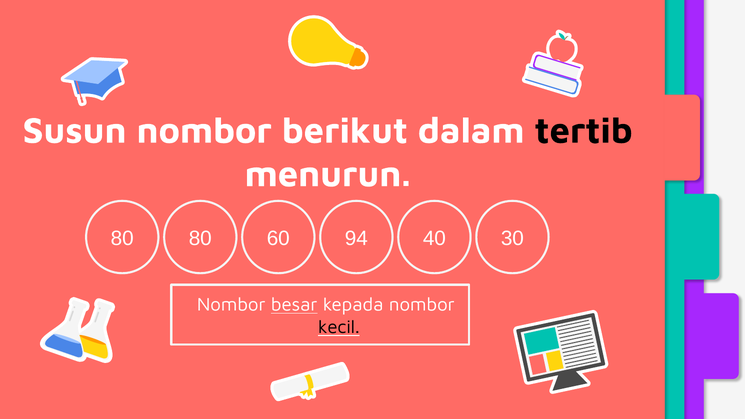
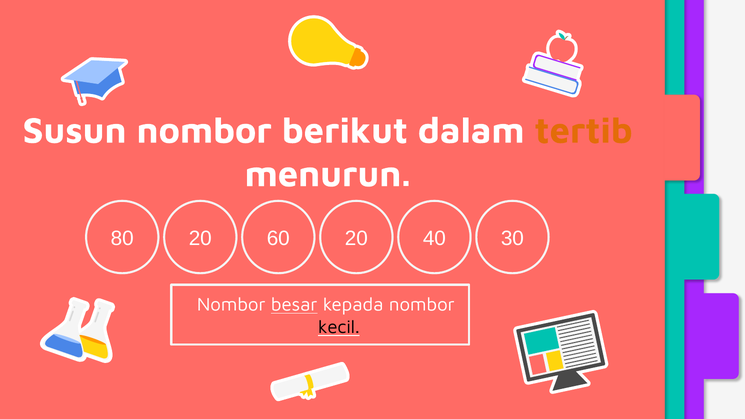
tertib colour: black -> orange (584, 131)
80 80: 80 -> 20 (200, 239)
60 94: 94 -> 20 (356, 239)
